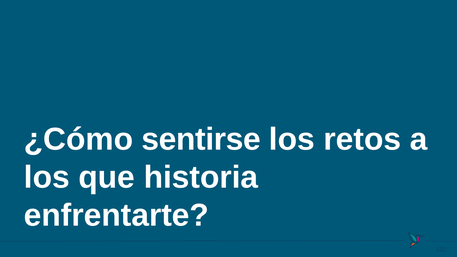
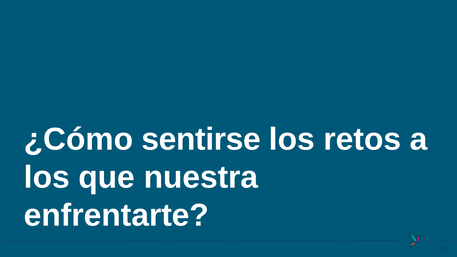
historia: historia -> nuestra (201, 177)
